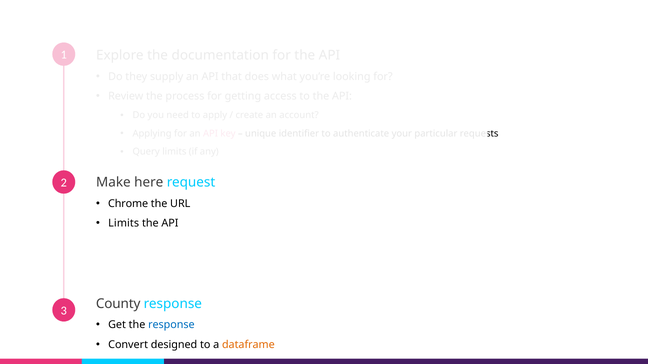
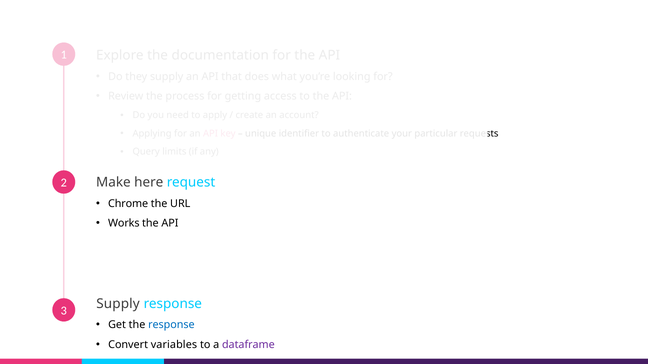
Limits: Limits -> Works (124, 223)
County: County -> Supply (118, 304)
designed: designed -> variables (174, 345)
dataframe colour: orange -> purple (248, 345)
